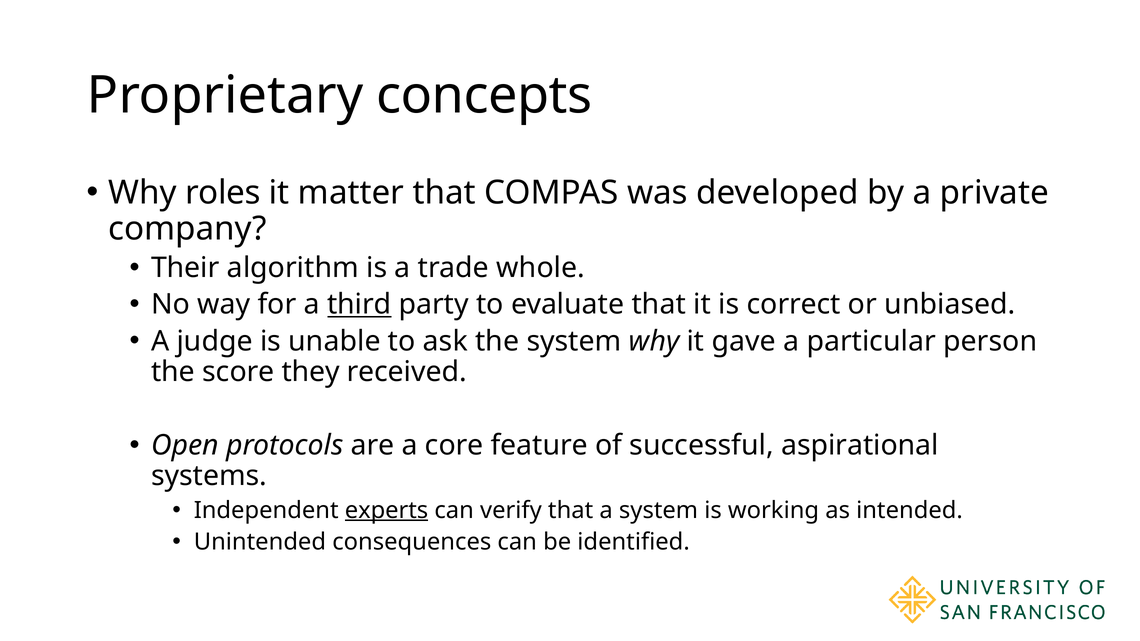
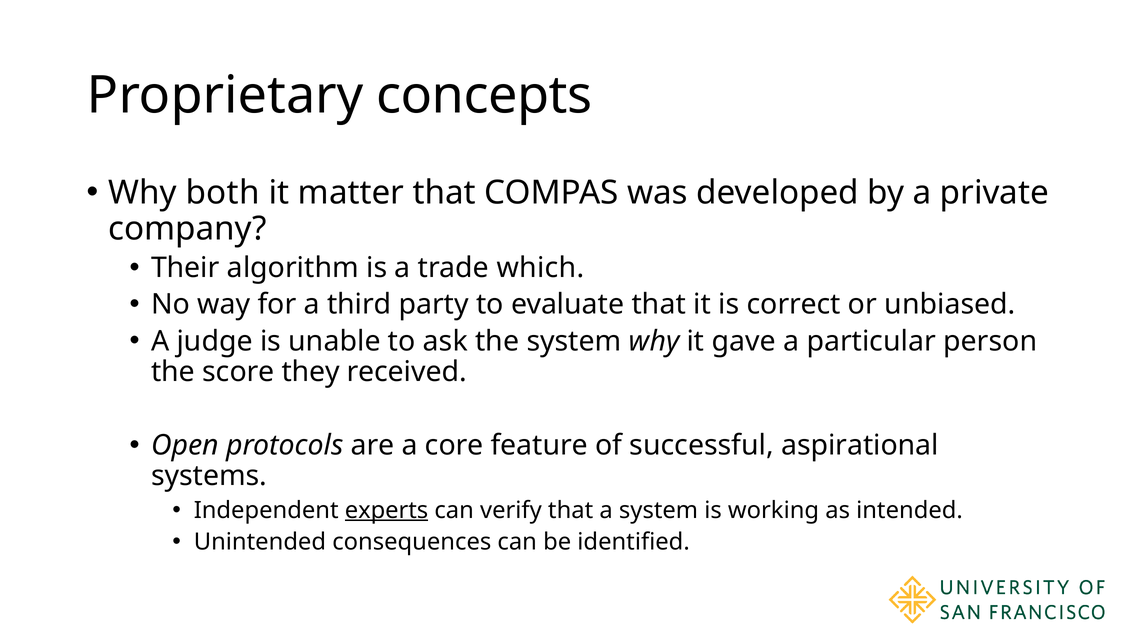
roles: roles -> both (223, 193)
whole: whole -> which (541, 268)
third underline: present -> none (359, 305)
